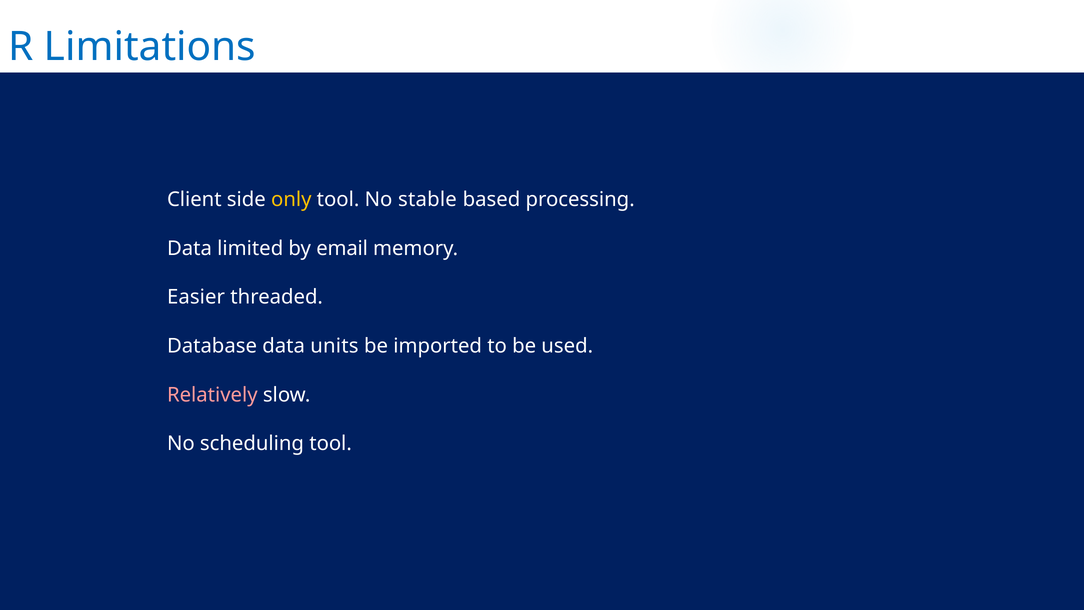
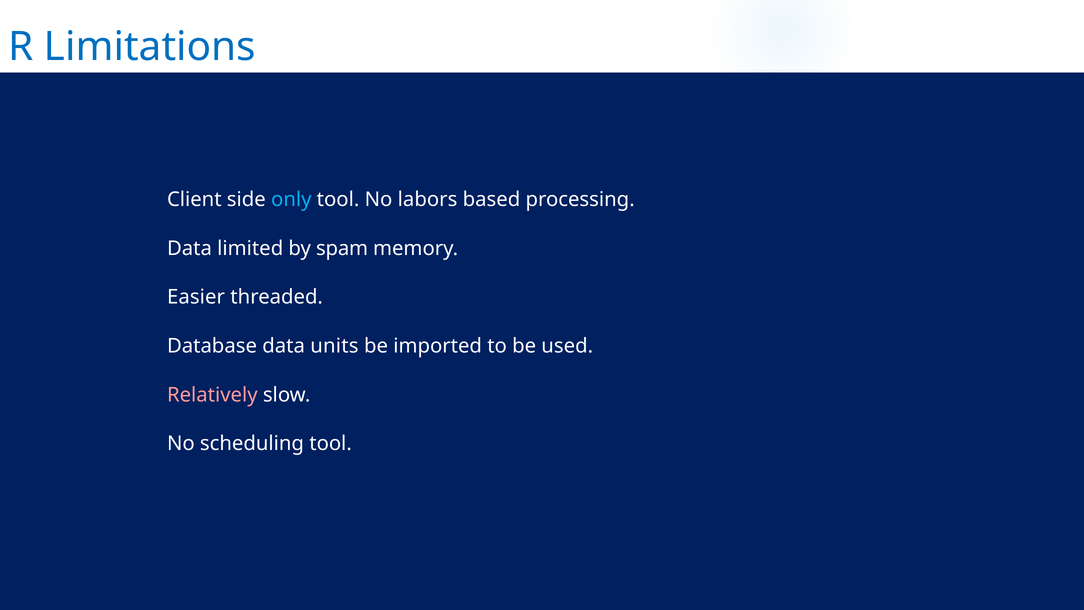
only colour: yellow -> light blue (291, 200)
stable: stable -> labors (428, 200)
email: email -> spam (342, 248)
